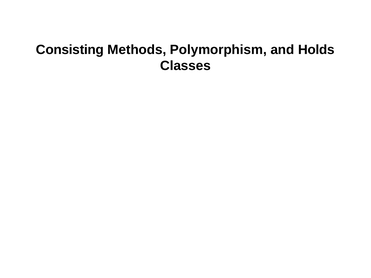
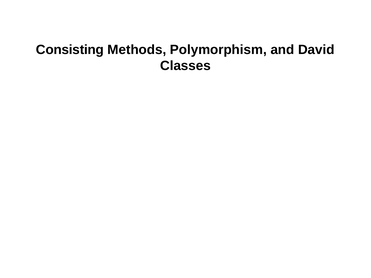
Holds: Holds -> David (316, 50)
